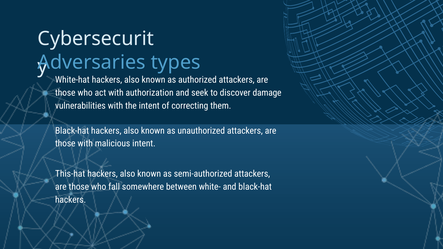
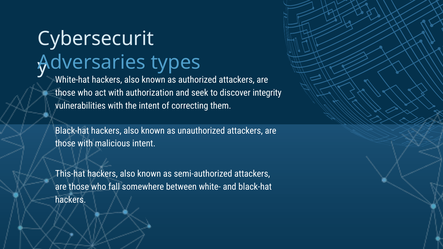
damage: damage -> integrity (267, 93)
